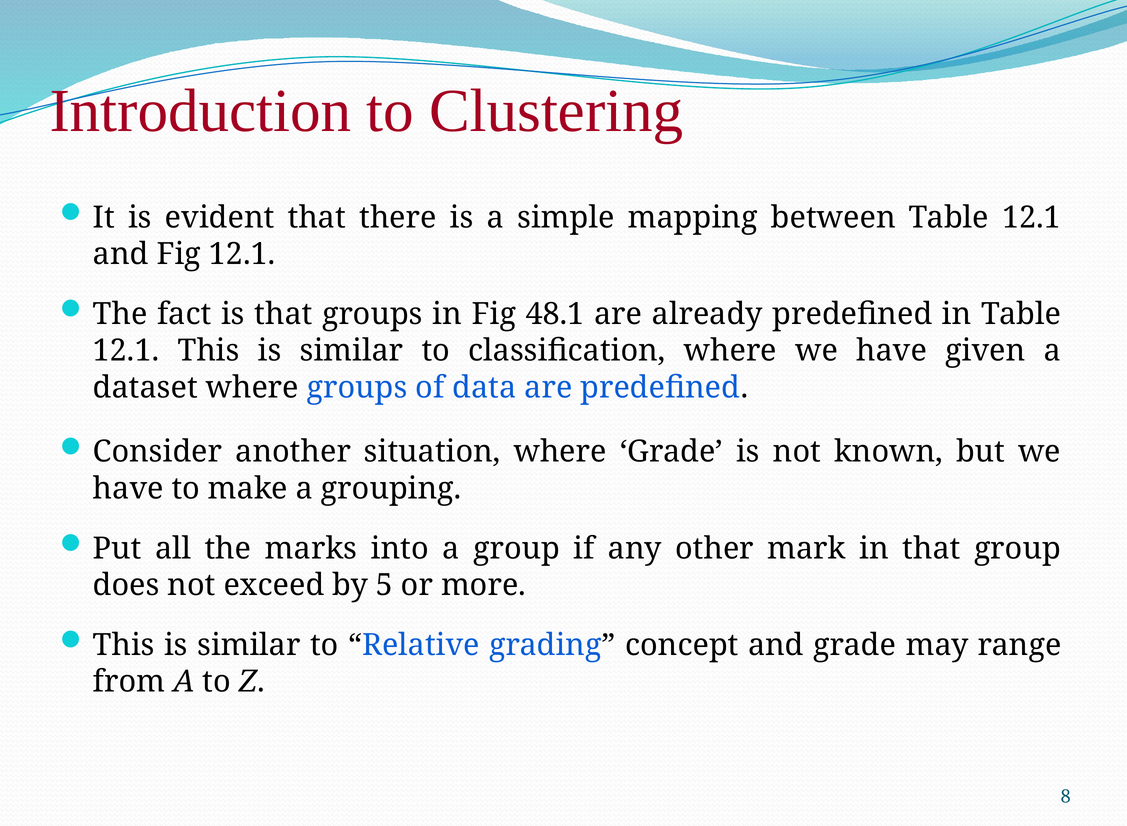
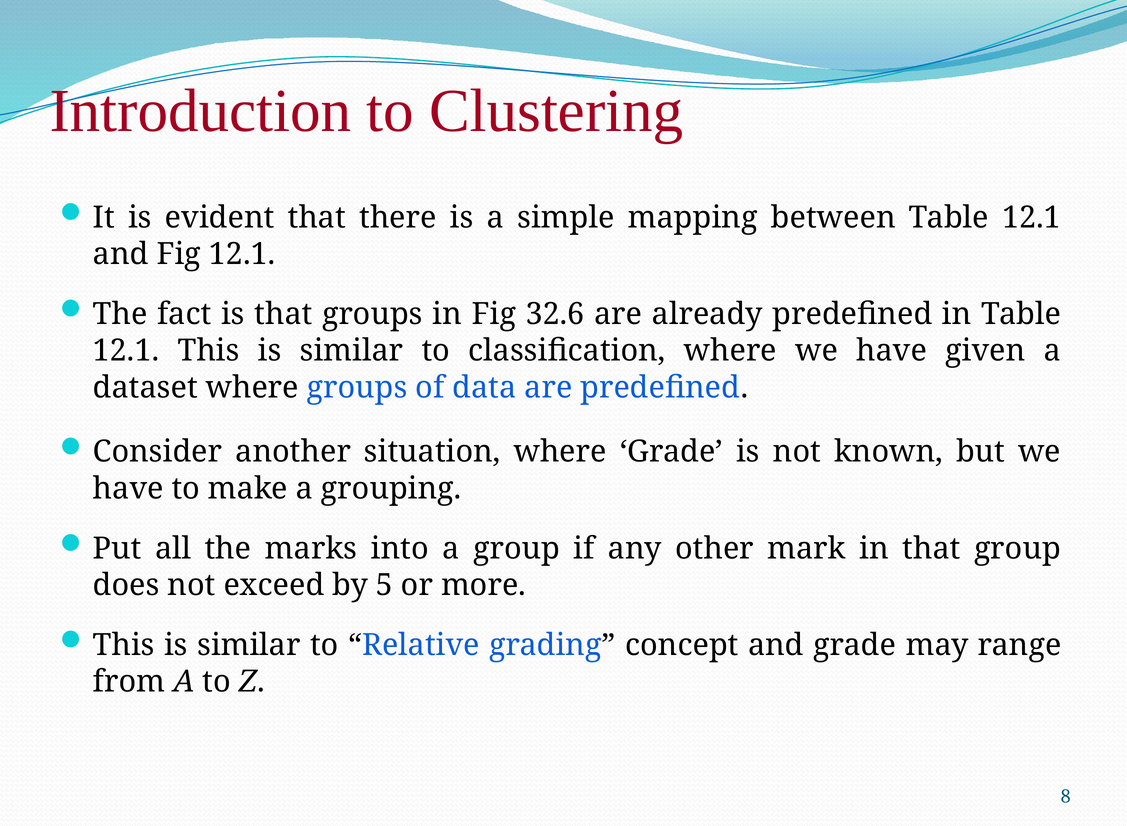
48.1: 48.1 -> 32.6 (555, 314)
